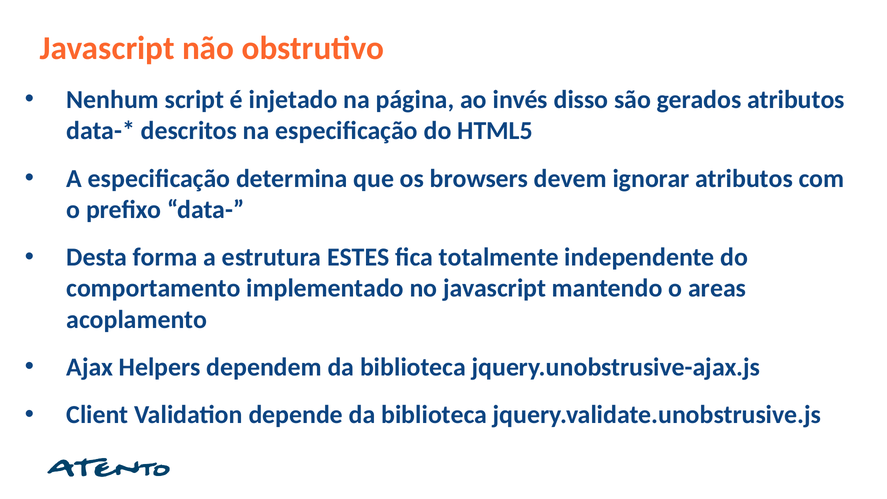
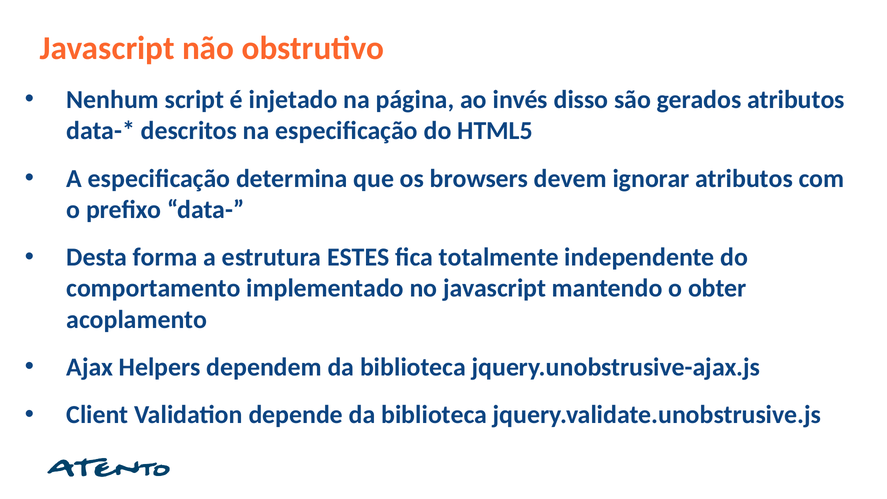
areas: areas -> obter (717, 288)
